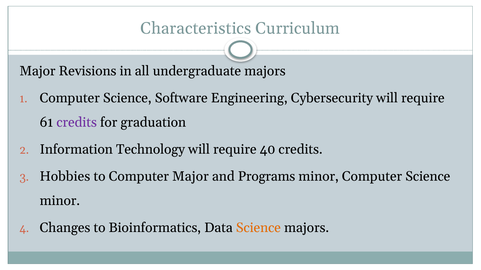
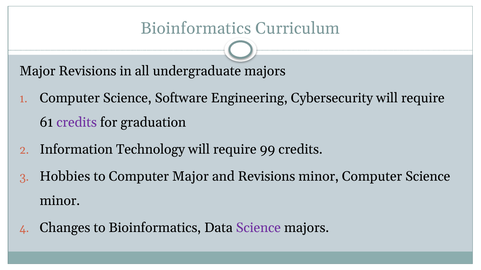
Characteristics: Characteristics -> Bioinformatics (196, 28)
40: 40 -> 99 (268, 150)
and Programs: Programs -> Revisions (267, 177)
Science colour: orange -> purple (258, 228)
